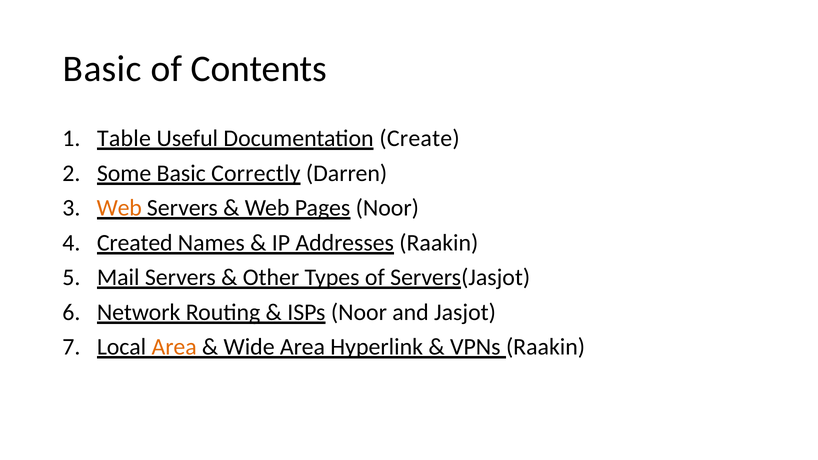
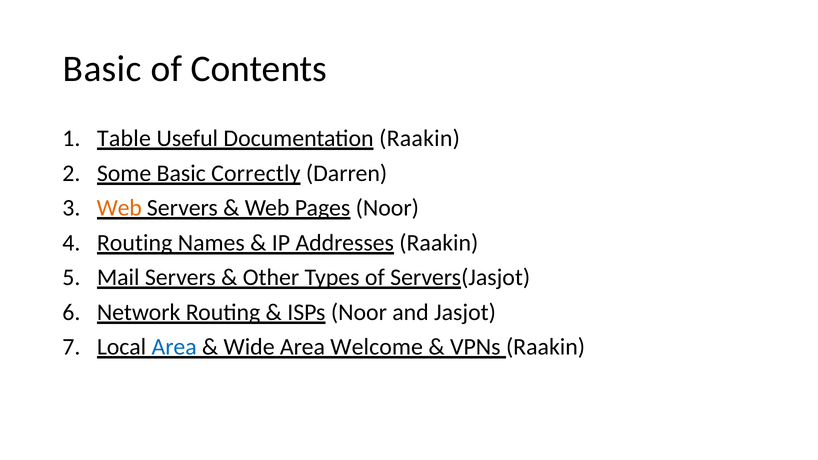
Documentation Create: Create -> Raakin (420, 139)
Created: Created -> Routing (135, 243)
Area colour: orange -> blue (174, 347)
Hyperlink: Hyperlink -> Welcome (377, 347)
